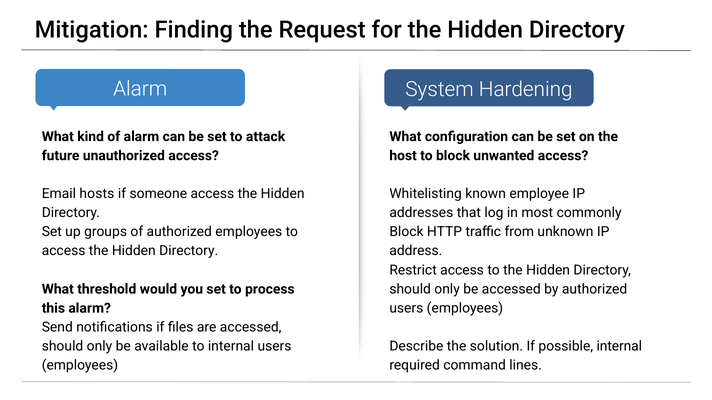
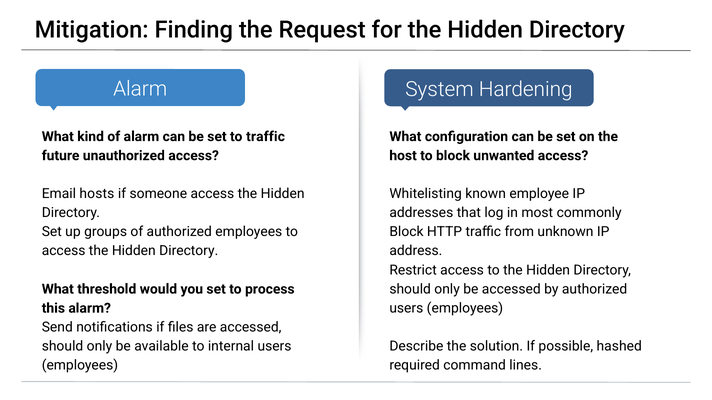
to attack: attack -> traffic (266, 137)
possible internal: internal -> hashed (619, 347)
